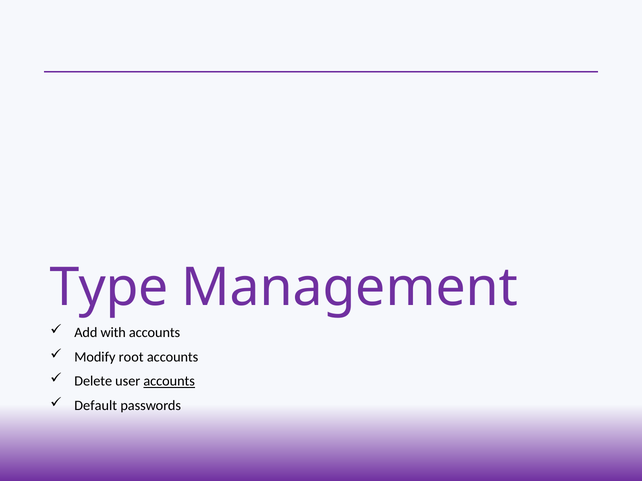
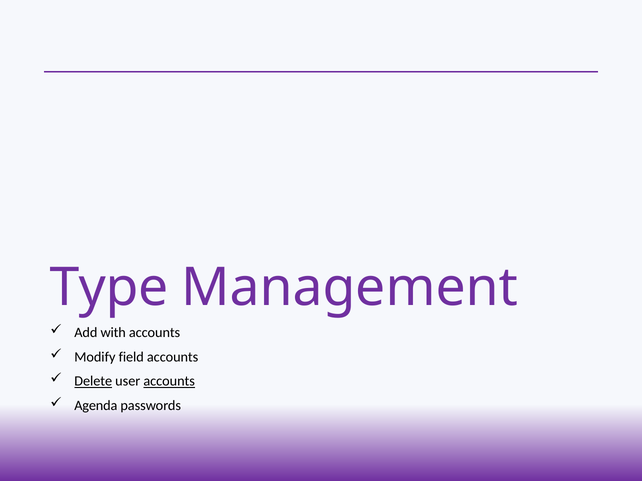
root: root -> field (131, 357)
Delete underline: none -> present (93, 382)
Default: Default -> Agenda (96, 406)
